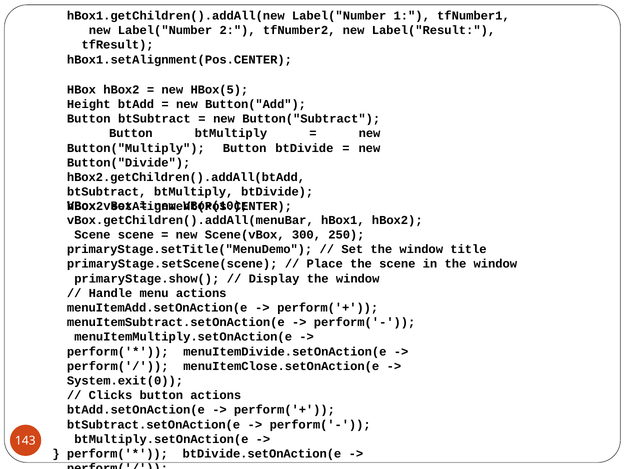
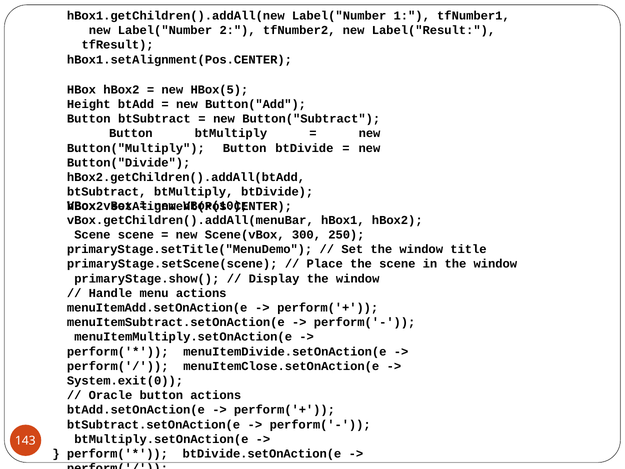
Clicks: Clicks -> Oracle (111, 395)
